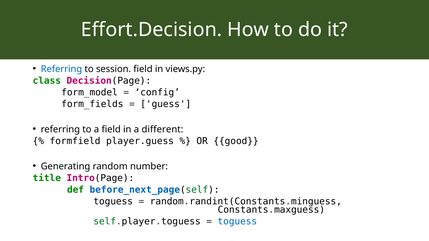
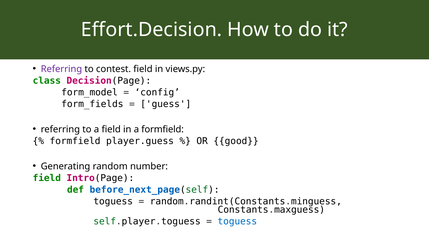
Referring colour: blue -> purple (61, 69)
session: session -> contest (113, 69)
a different: different -> formfield (163, 130)
title: title -> field (47, 178)
